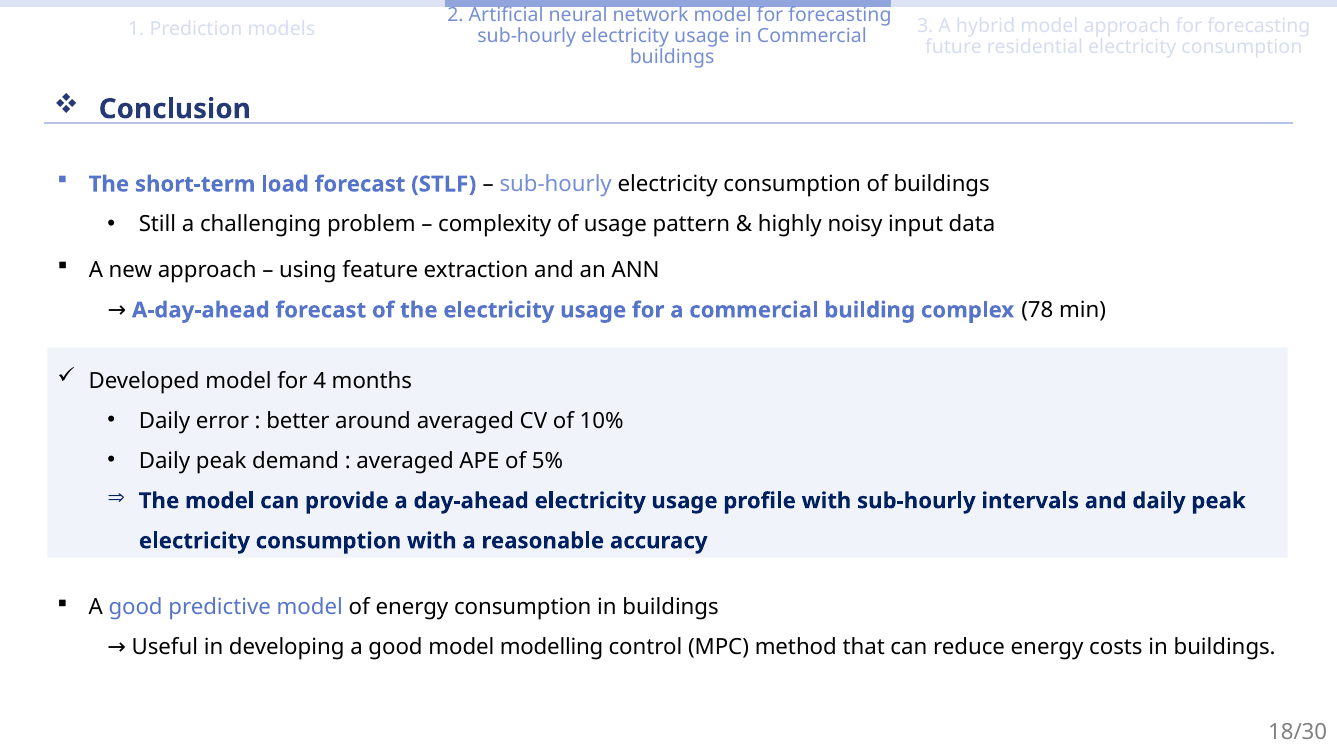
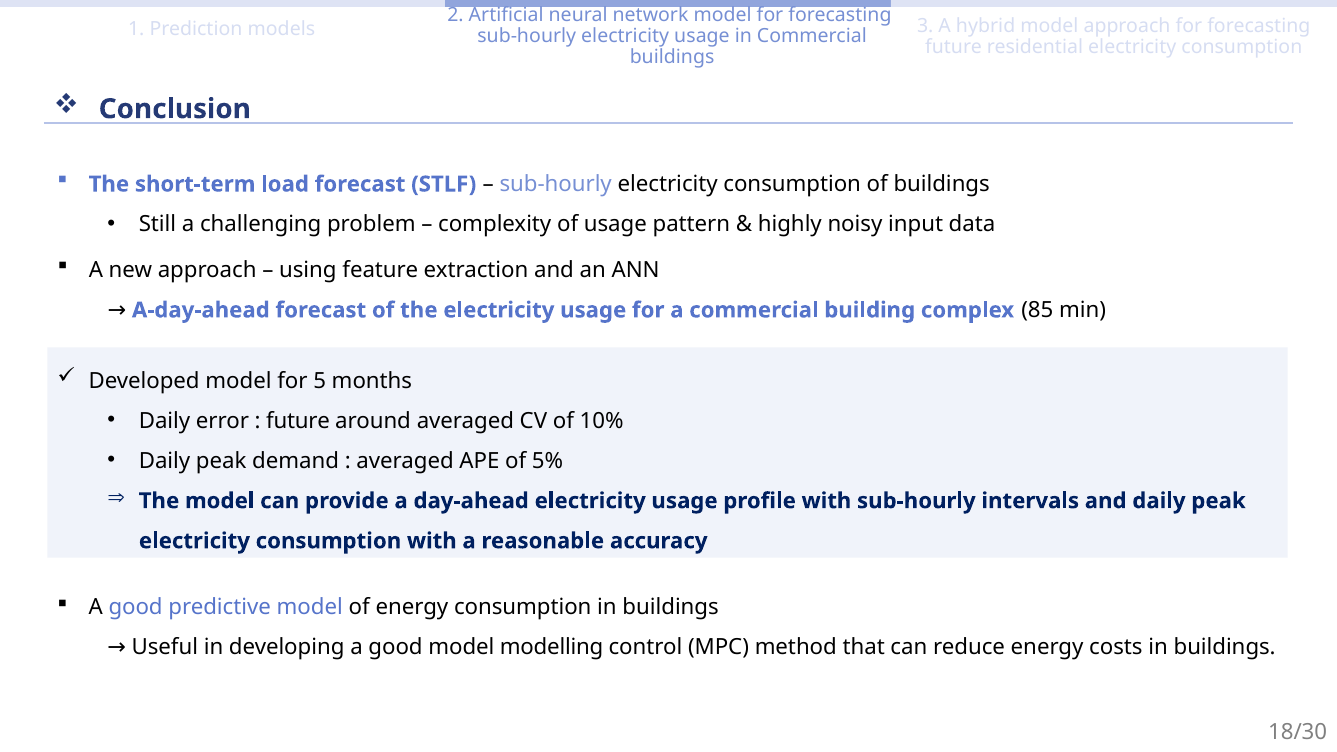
78: 78 -> 85 (1037, 310)
4: 4 -> 5 (320, 381)
better: better -> future (298, 421)
